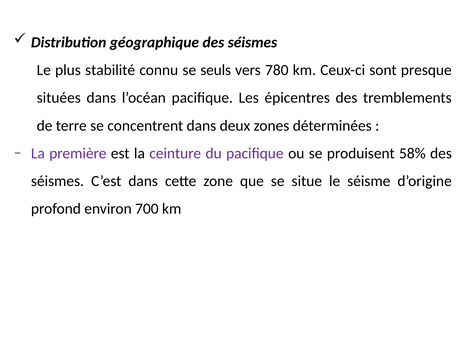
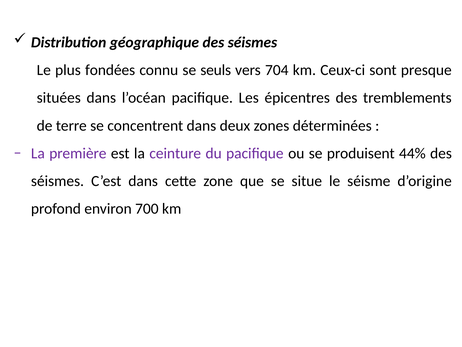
stabilité: stabilité -> fondées (110, 70)
780: 780 -> 704 (277, 70)
58%: 58% -> 44% (412, 153)
